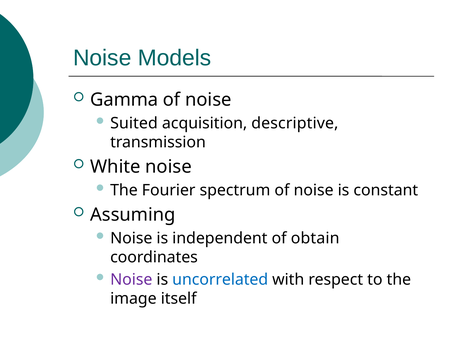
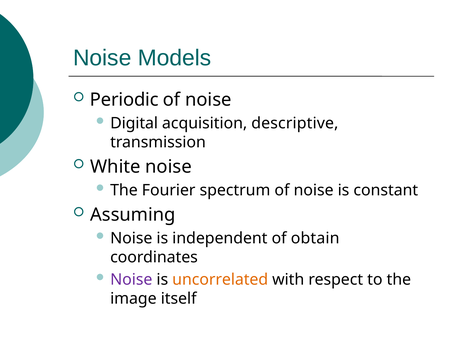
Gamma: Gamma -> Periodic (124, 100)
Suited: Suited -> Digital (134, 123)
uncorrelated colour: blue -> orange (220, 279)
